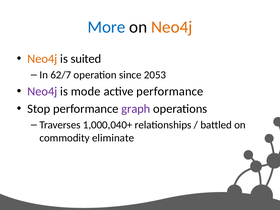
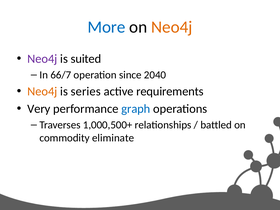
Neo4j colour: orange -> purple (42, 59)
62/7: 62/7 -> 66/7 (61, 75)
2053: 2053 -> 2040 (155, 75)
Neo4j colour: purple -> orange (42, 91)
mode: mode -> series (86, 91)
active performance: performance -> requirements (170, 91)
Stop: Stop -> Very (39, 109)
graph colour: purple -> blue (136, 109)
1,000,040+: 1,000,040+ -> 1,000,500+ (108, 125)
